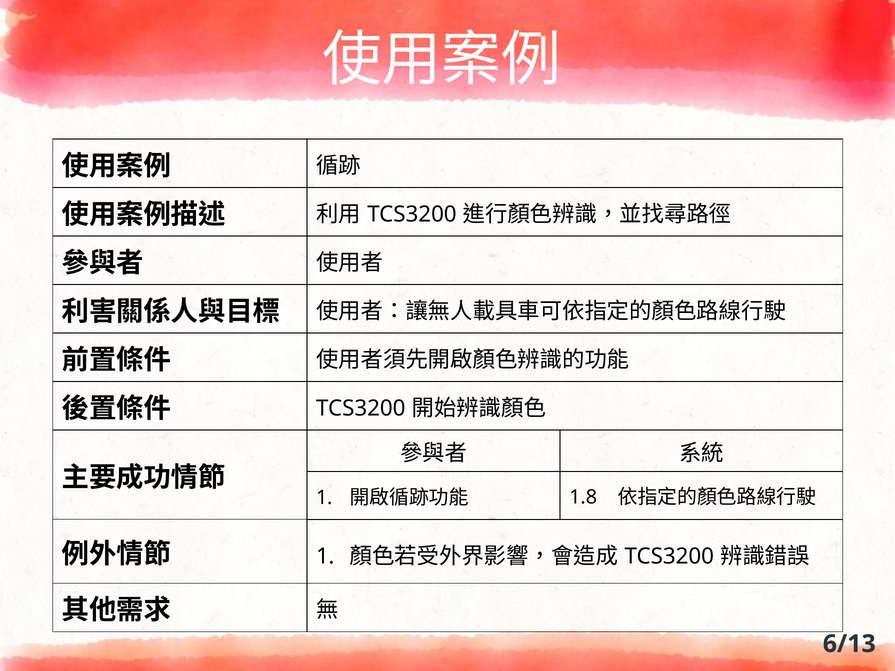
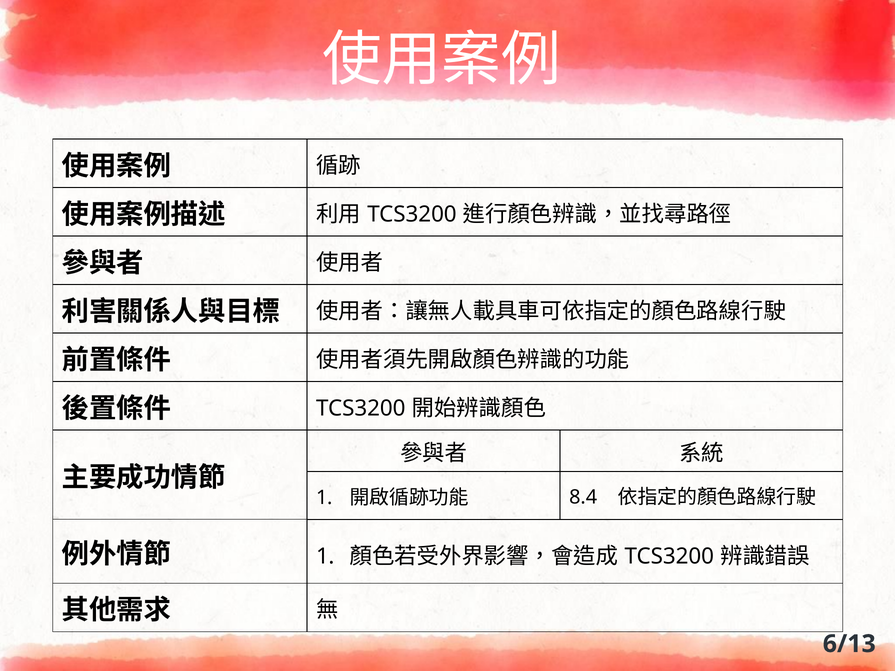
1.8: 1.8 -> 8.4 (583, 498)
